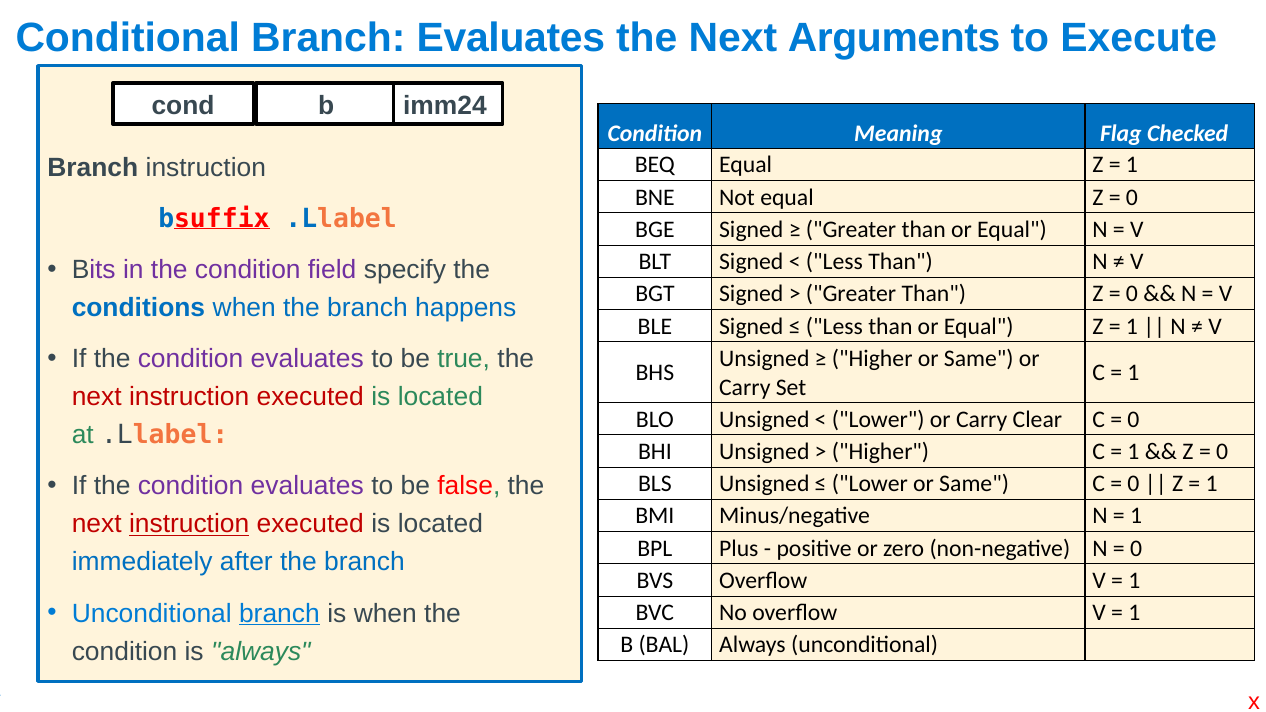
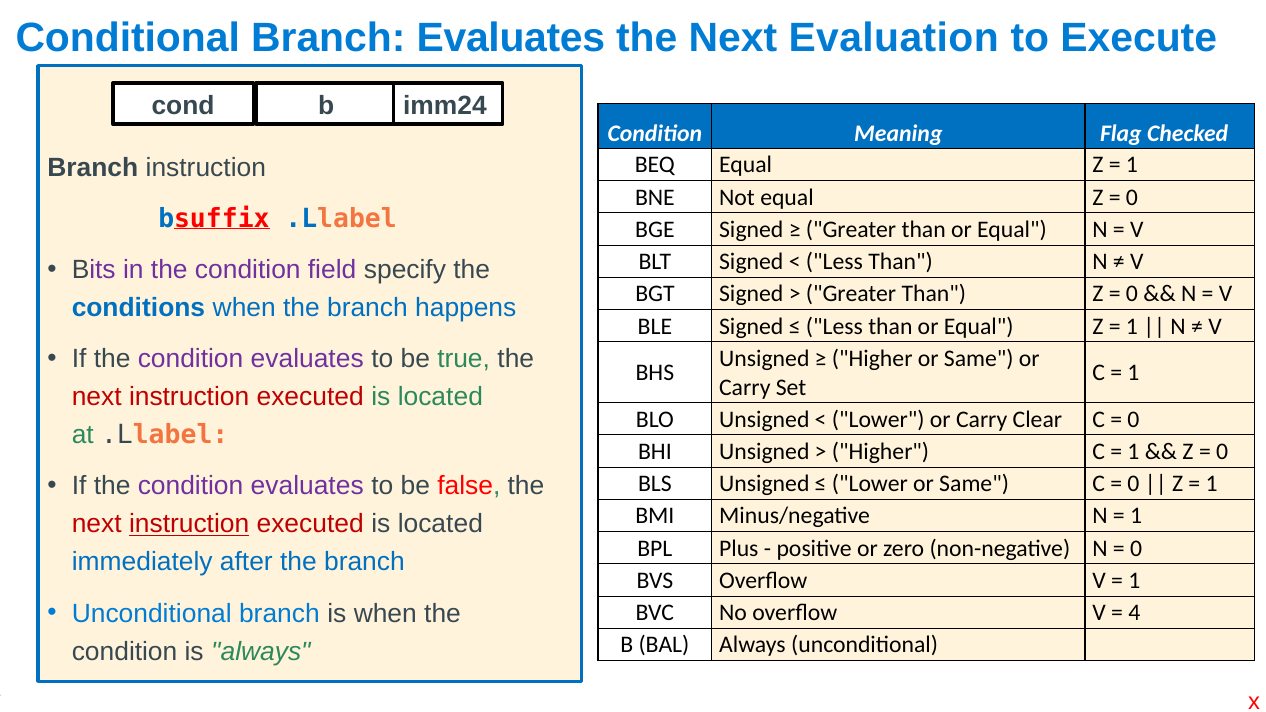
Arguments: Arguments -> Evaluation (894, 38)
branch underline: present -> none (279, 613)
1: 1 -> 4 (1134, 613)
